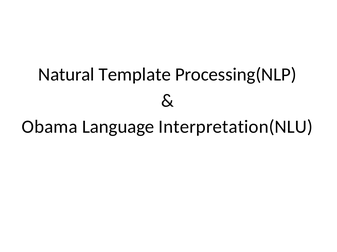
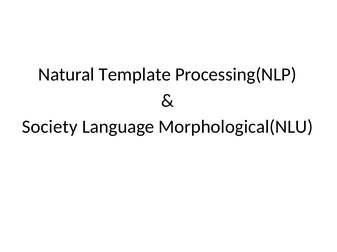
Obama: Obama -> Society (50, 127)
Interpretation(NLU: Interpretation(NLU -> Morphological(NLU (236, 127)
